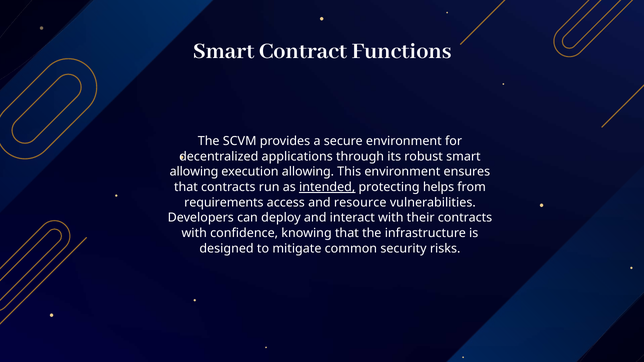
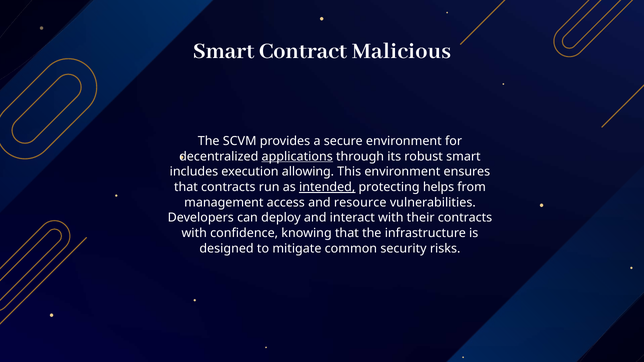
Functions: Functions -> Malicious (401, 50)
applications underline: none -> present (297, 157)
allowing: allowing -> includes (194, 172)
requirements: requirements -> management (224, 203)
